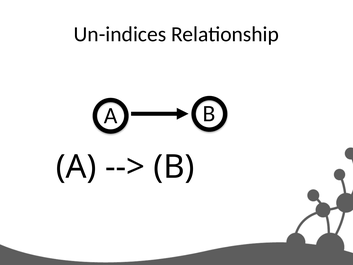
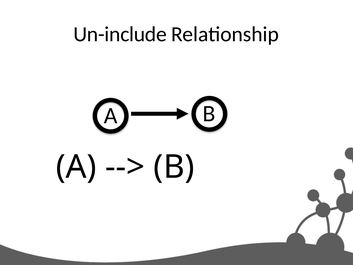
Un-indices: Un-indices -> Un-include (120, 34)
